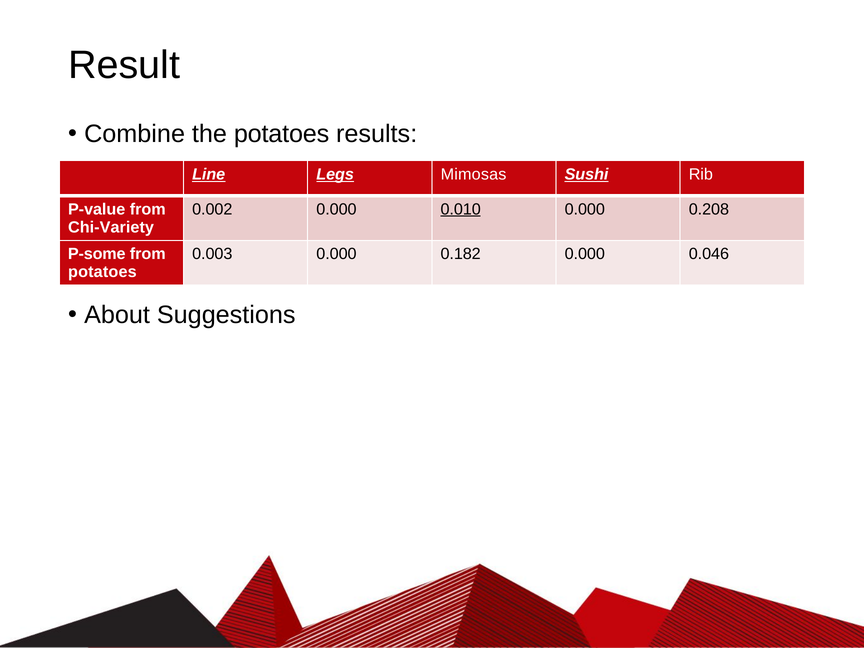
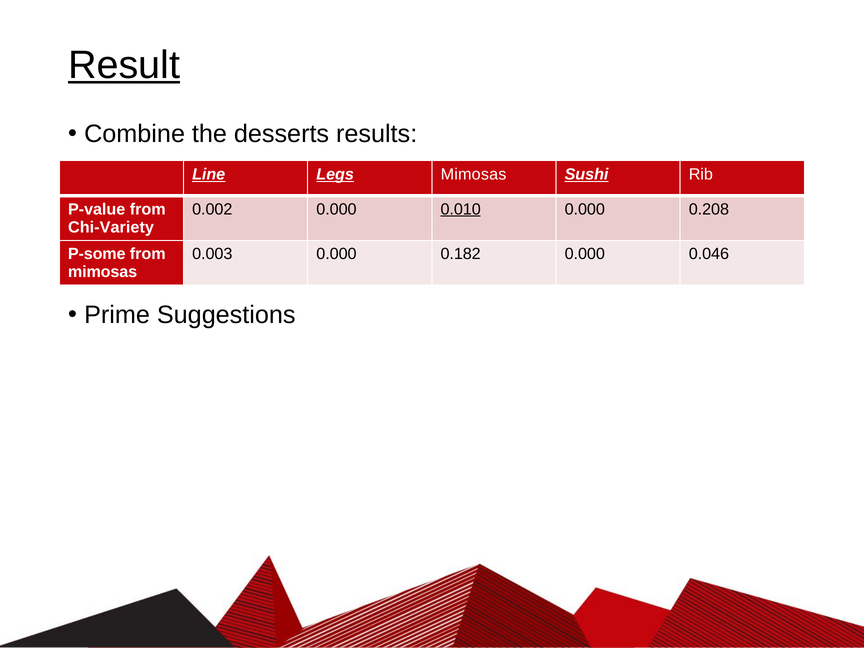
Result underline: none -> present (124, 65)
the potatoes: potatoes -> desserts (282, 134)
potatoes: potatoes -> mimosas (103, 272)
About: About -> Prime (117, 315)
